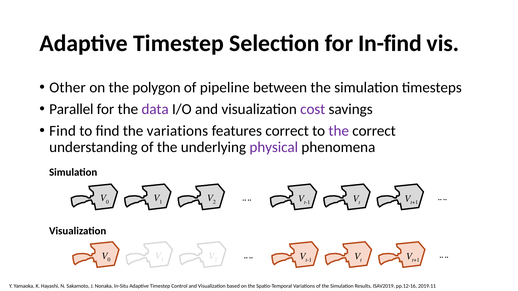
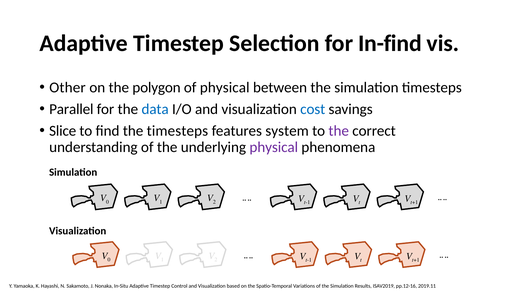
of pipeline: pipeline -> physical (225, 88)
data colour: purple -> blue (155, 109)
cost colour: purple -> blue (313, 109)
Find: Find -> Slice (63, 131)
the variations: variations -> timesteps (177, 131)
features correct: correct -> system (287, 131)
